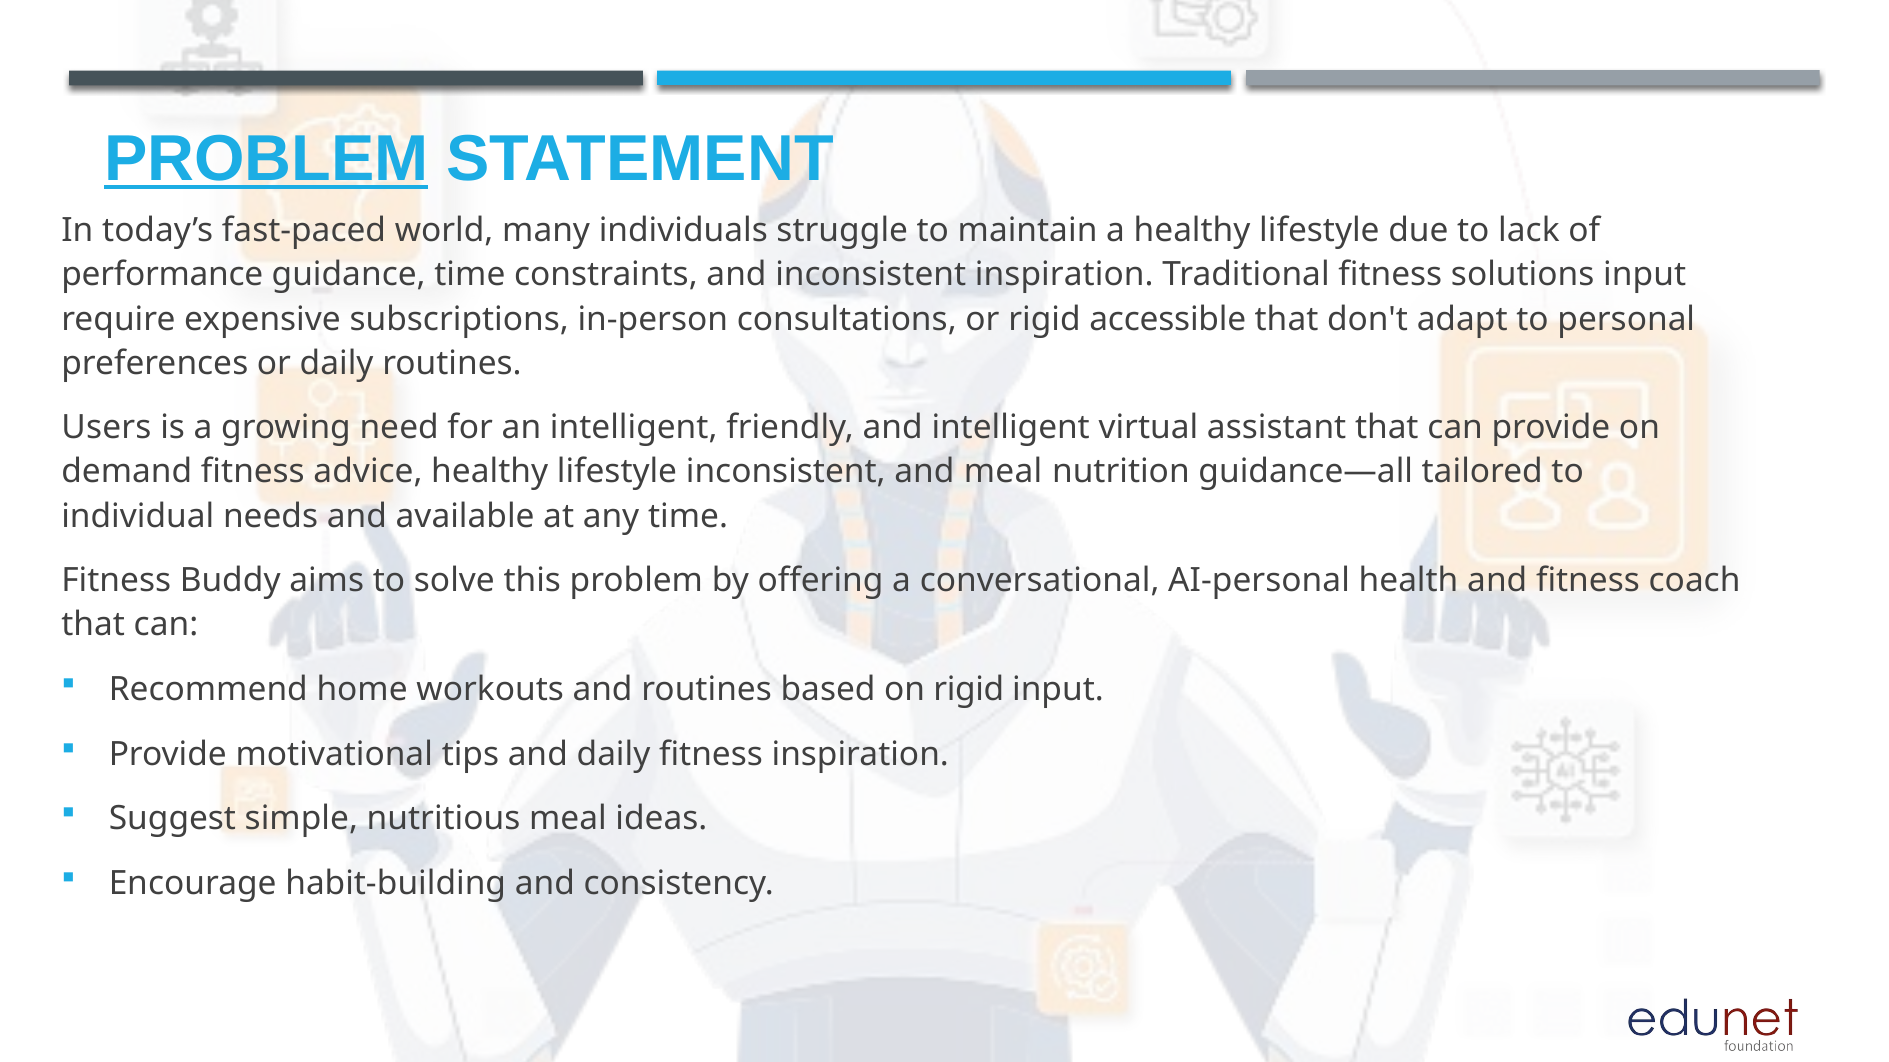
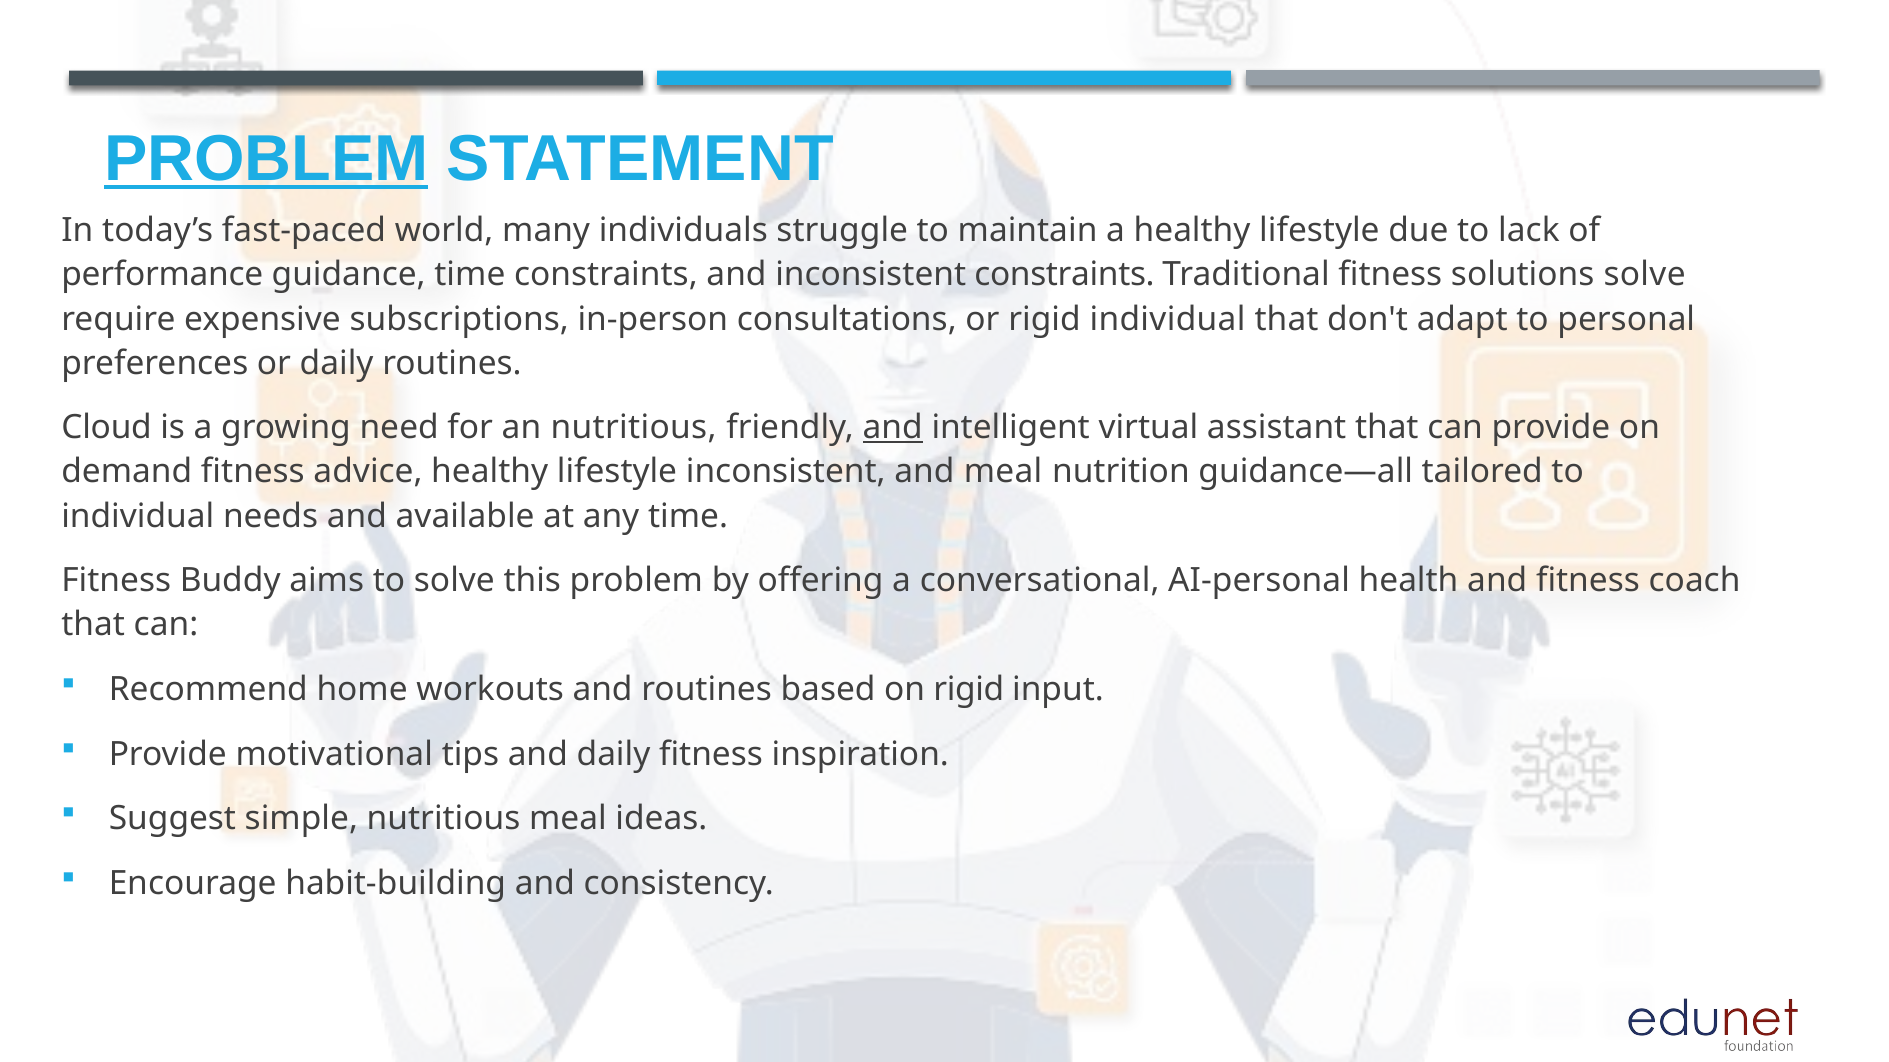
inconsistent inspiration: inspiration -> constraints (1064, 275)
solutions input: input -> solve (1645, 275)
rigid accessible: accessible -> individual (1168, 319)
Users: Users -> Cloud (107, 428)
an intelligent: intelligent -> nutritious (634, 428)
and underline: none -> present (893, 428)
